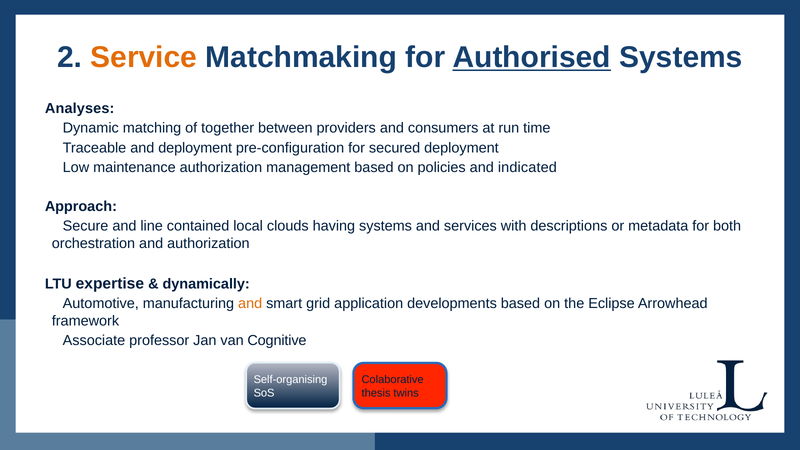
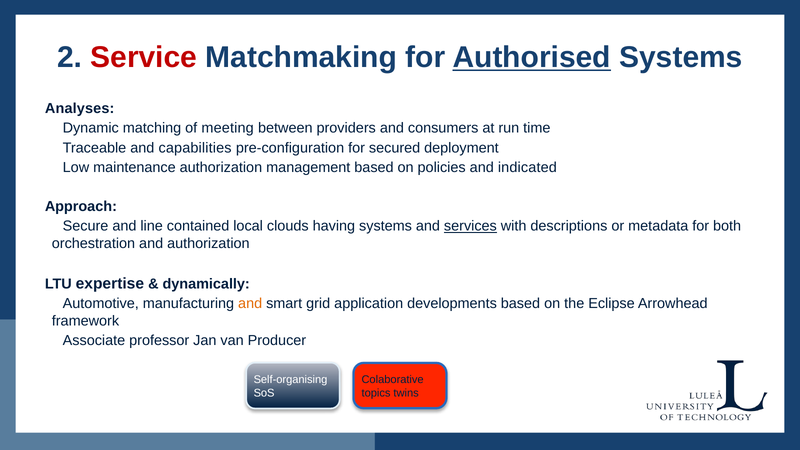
Service colour: orange -> red (144, 57)
together: together -> meeting (228, 128)
and deployment: deployment -> capabilities (195, 148)
services underline: none -> present (470, 226)
Cognitive: Cognitive -> Producer (277, 341)
thesis: thesis -> topics (376, 393)
